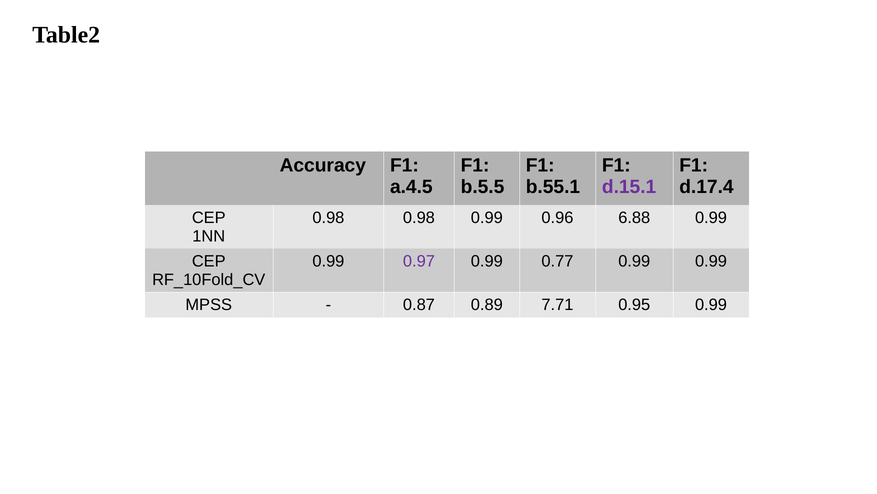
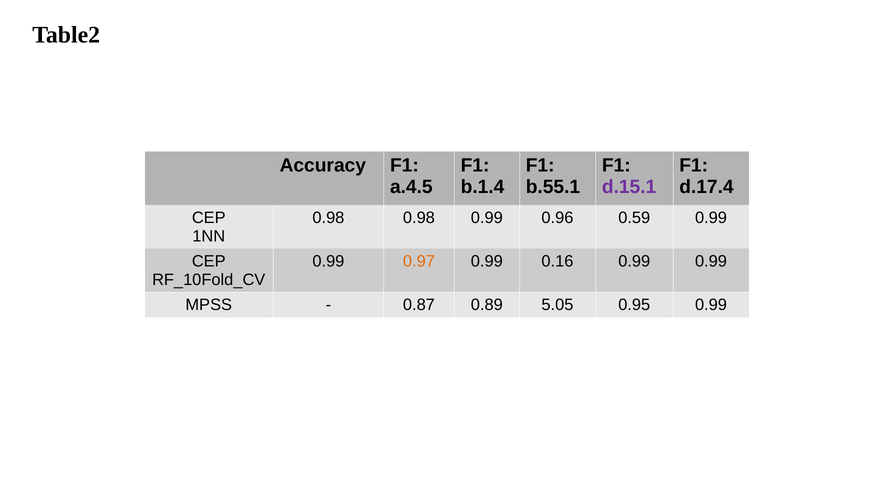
b.5.5: b.5.5 -> b.1.4 (483, 187)
6.88: 6.88 -> 0.59 (634, 218)
0.97 colour: purple -> orange (419, 261)
0.77: 0.77 -> 0.16 (557, 261)
7.71: 7.71 -> 5.05 (557, 304)
